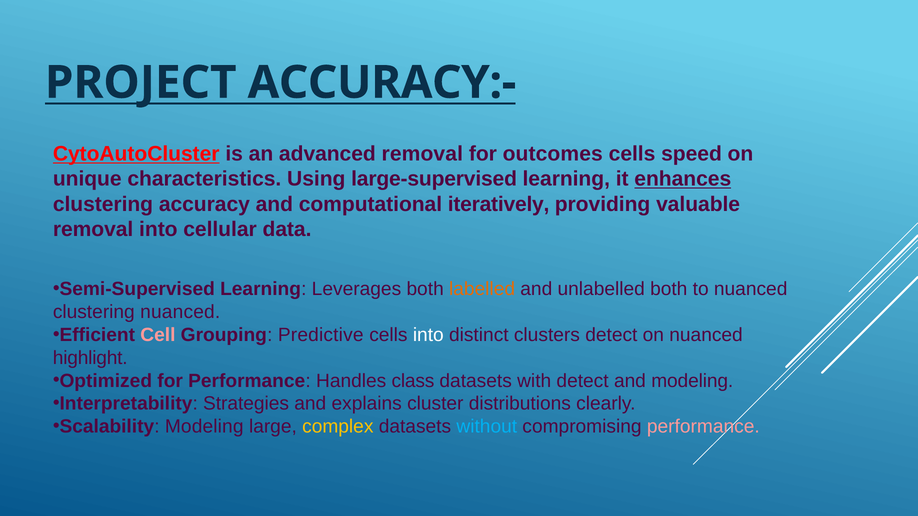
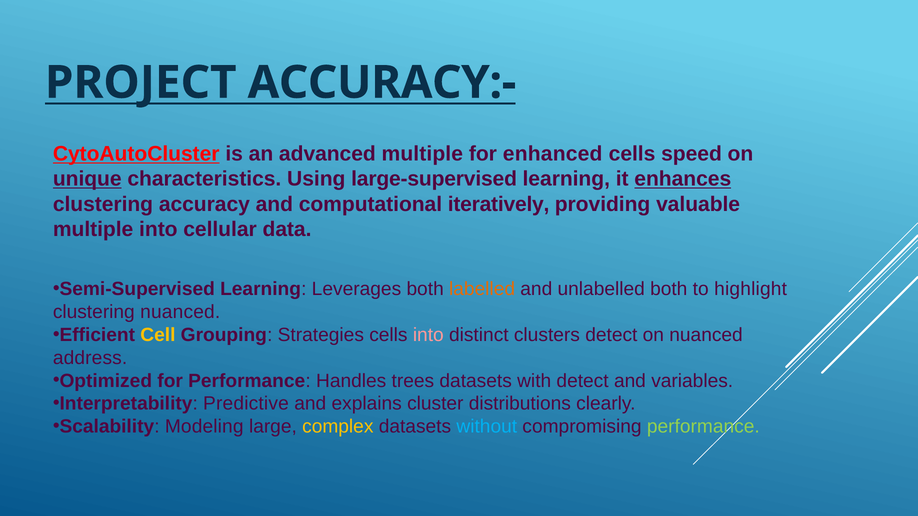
advanced removal: removal -> multiple (422, 154)
outcomes: outcomes -> enhanced (553, 154)
unique underline: none -> present (87, 179)
removal: removal -> multiple (93, 230)
to nuanced: nuanced -> highlight (751, 289)
Cell colour: pink -> yellow (158, 335)
Predictive: Predictive -> Strategies (321, 335)
into colour: white -> pink (428, 335)
highlight: highlight -> address (90, 358)
class: class -> trees (413, 381)
and modeling: modeling -> variables (692, 381)
Strategies: Strategies -> Predictive (246, 404)
performance colour: pink -> light green (703, 427)
